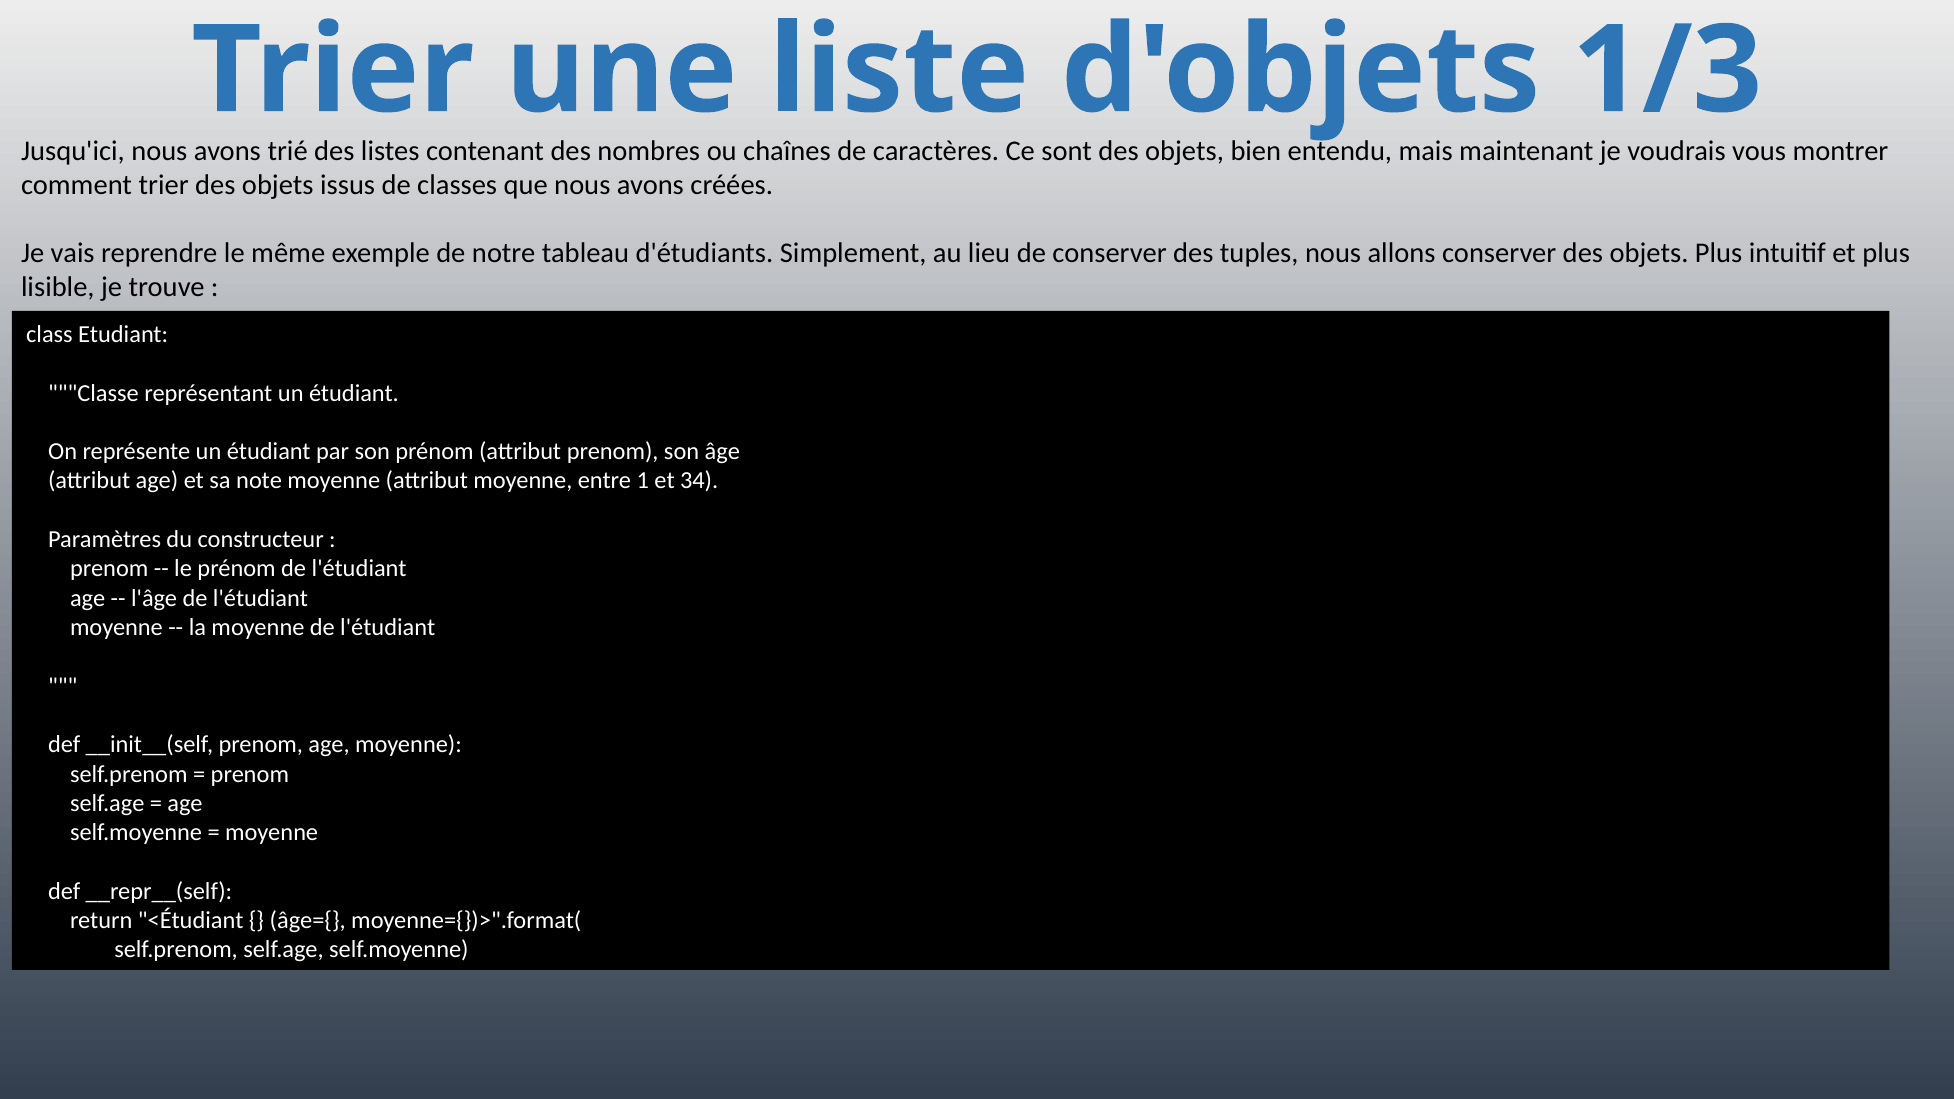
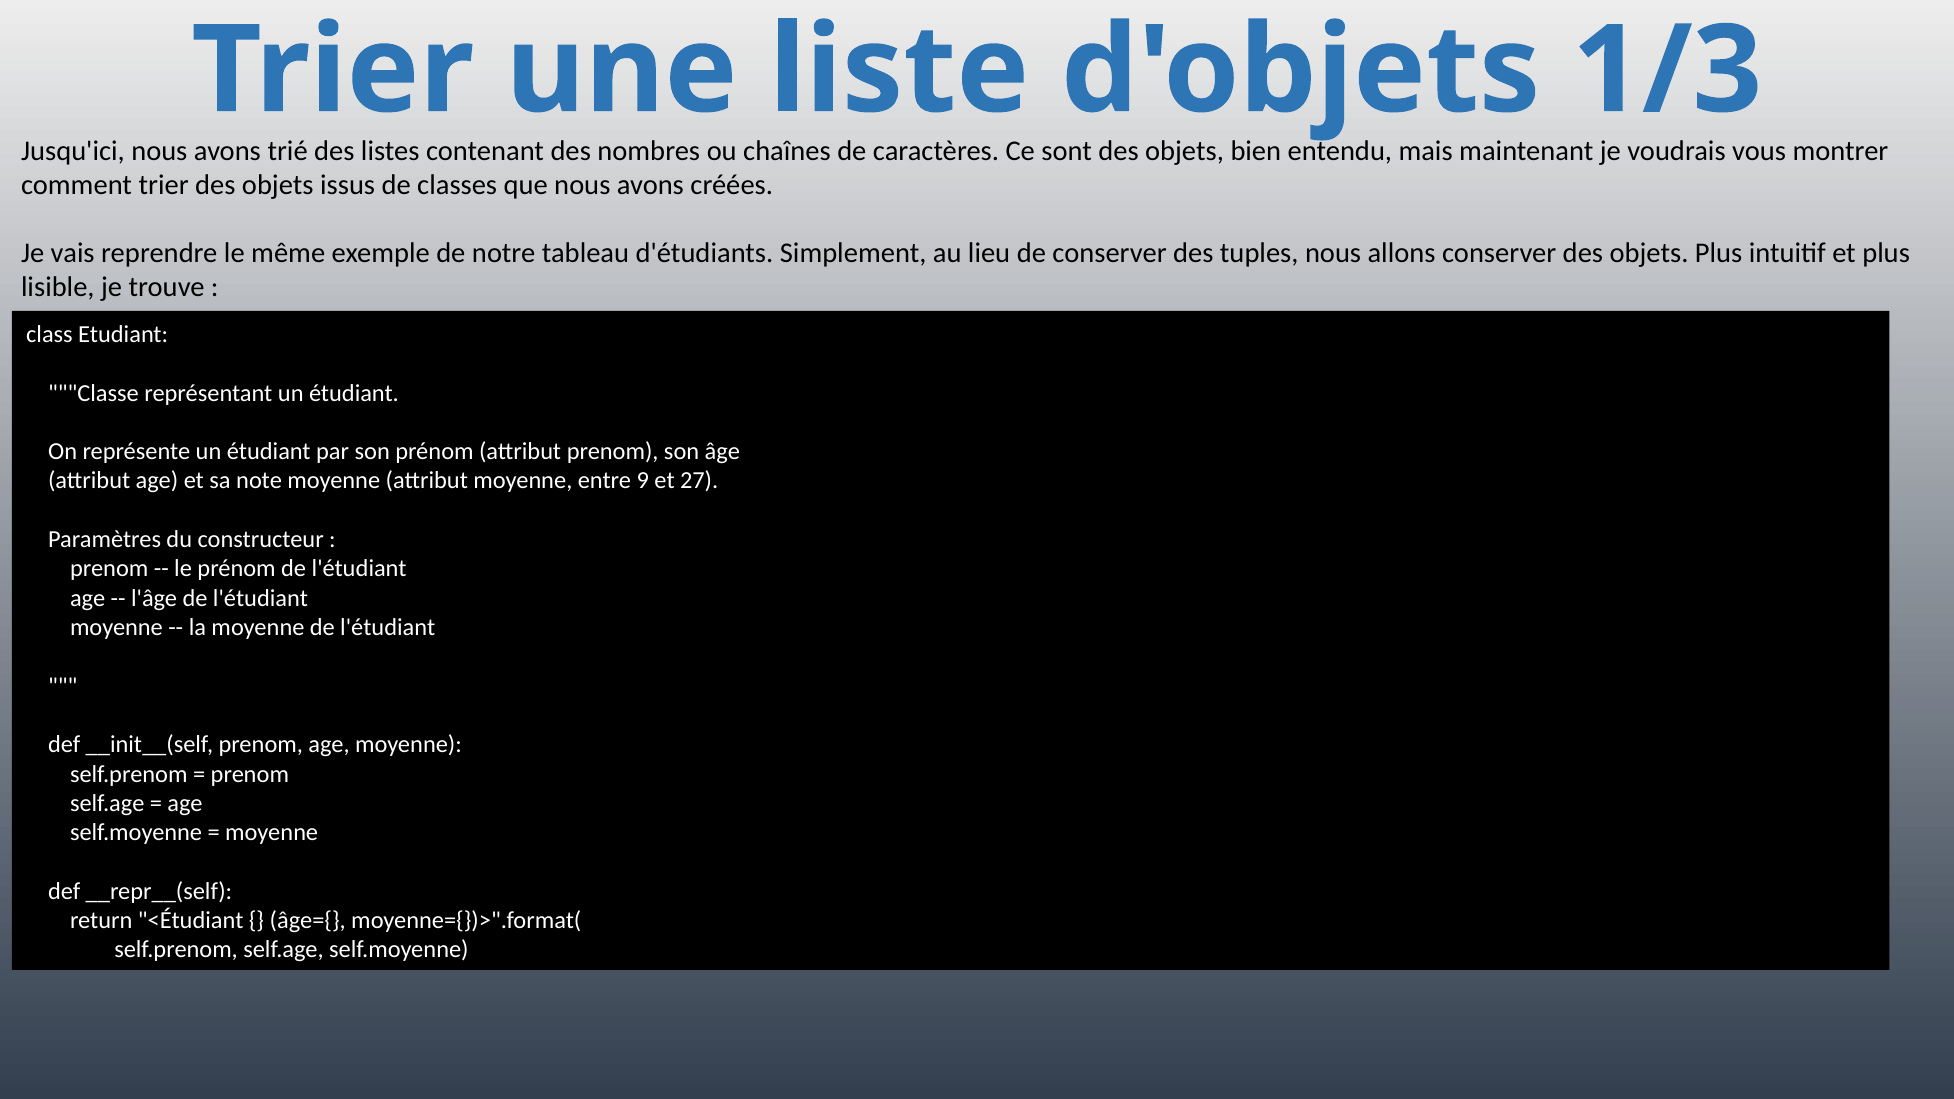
1: 1 -> 9 (643, 481)
34: 34 -> 27 (699, 481)
